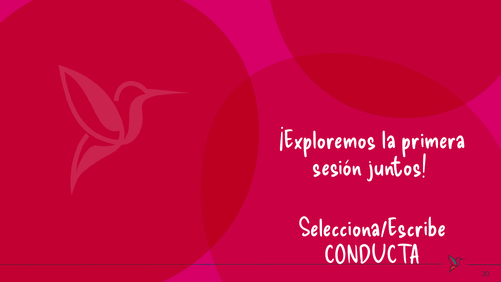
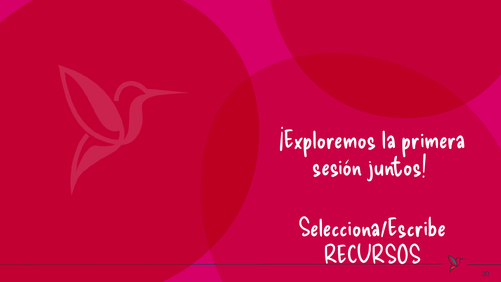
CONDUCTA: CONDUCTA -> RECURSOS (372, 255)
